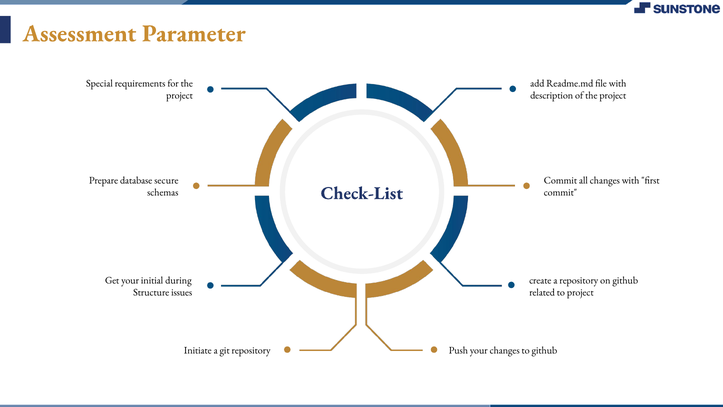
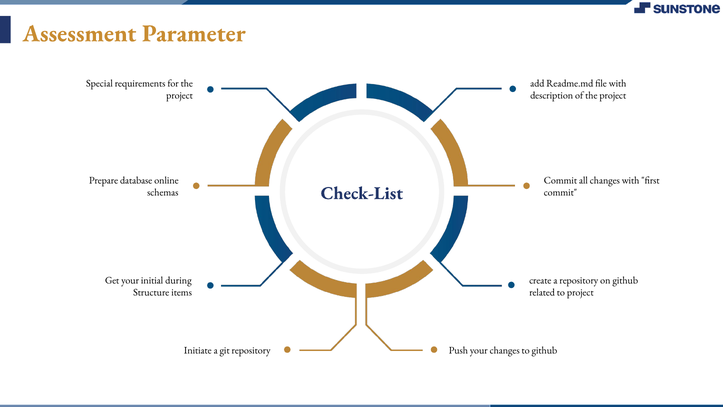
secure: secure -> online (166, 180)
issues: issues -> items (182, 292)
